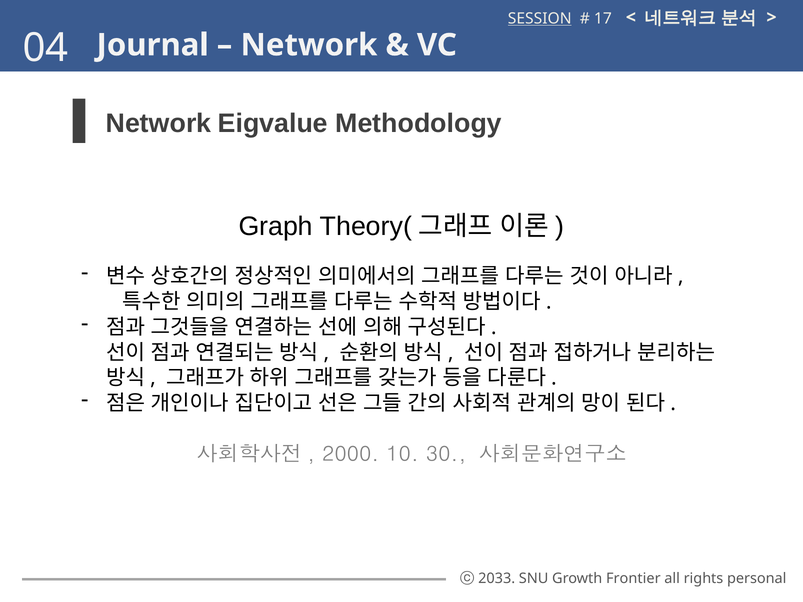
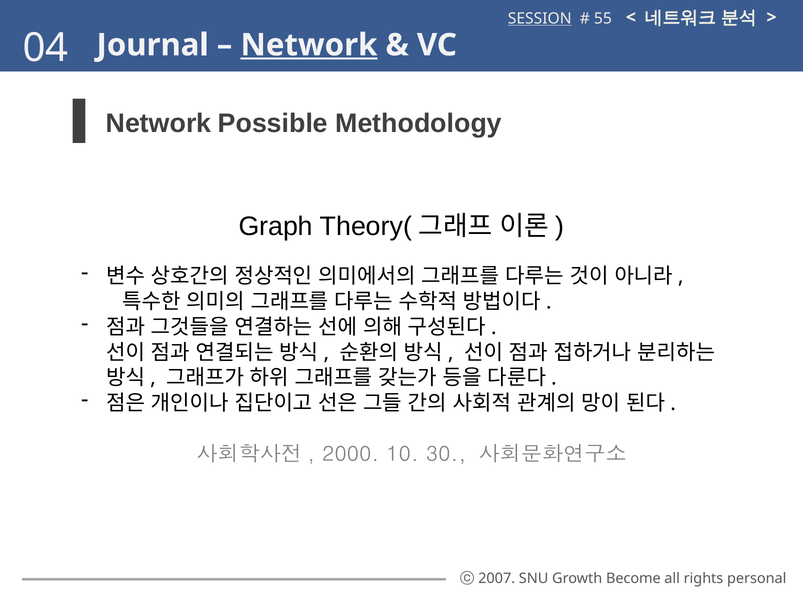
17: 17 -> 55 (603, 19)
Network underline: none -> present (309, 45)
Eigvalue: Eigvalue -> Possible (273, 123)
2033: 2033 -> 2007 (497, 579)
Frontier: Frontier -> Become (633, 579)
